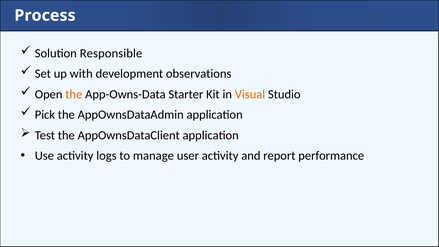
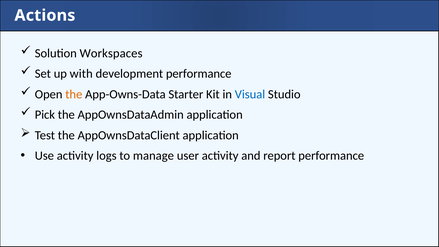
Process: Process -> Actions (45, 15)
Responsible: Responsible -> Workspaces (111, 53)
development observations: observations -> performance (199, 74)
Visual colour: orange -> blue (250, 94)
